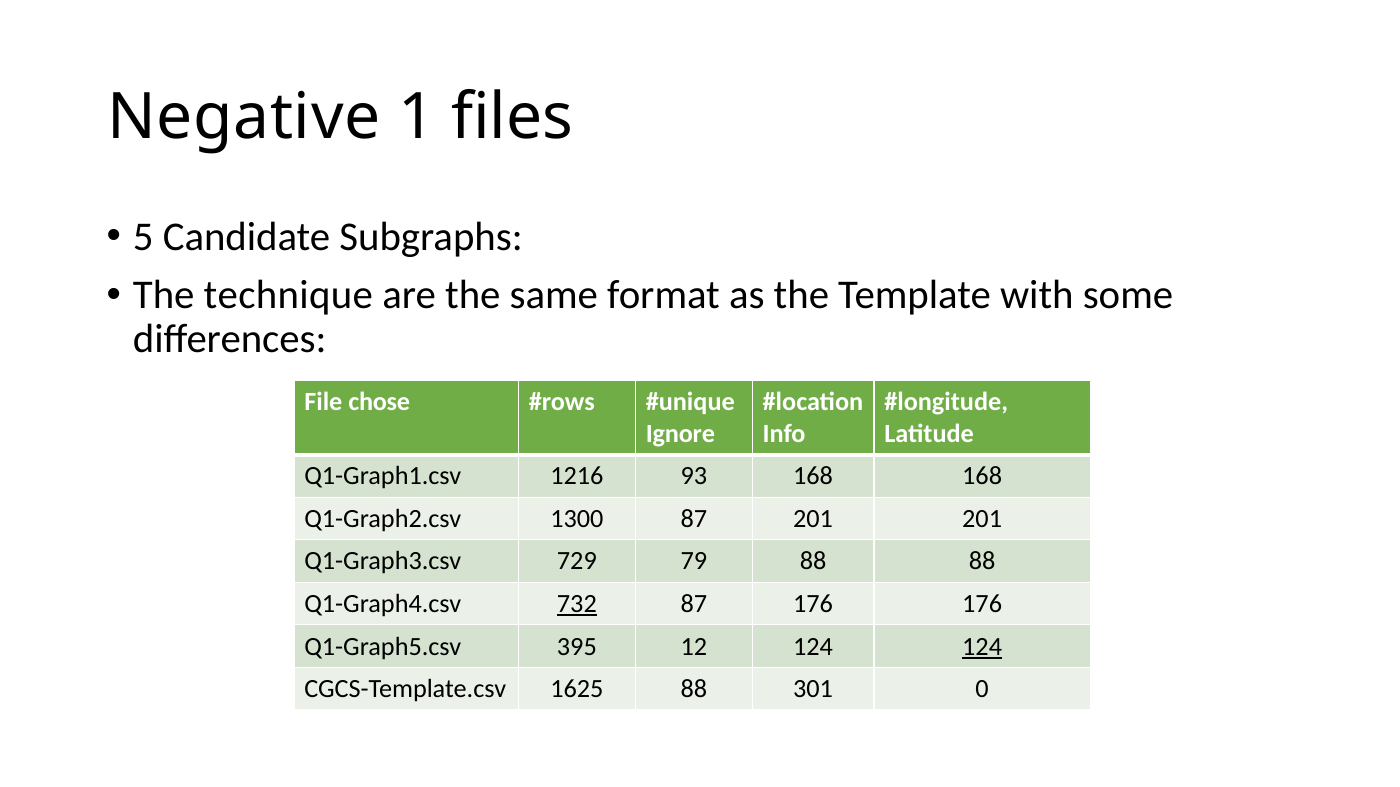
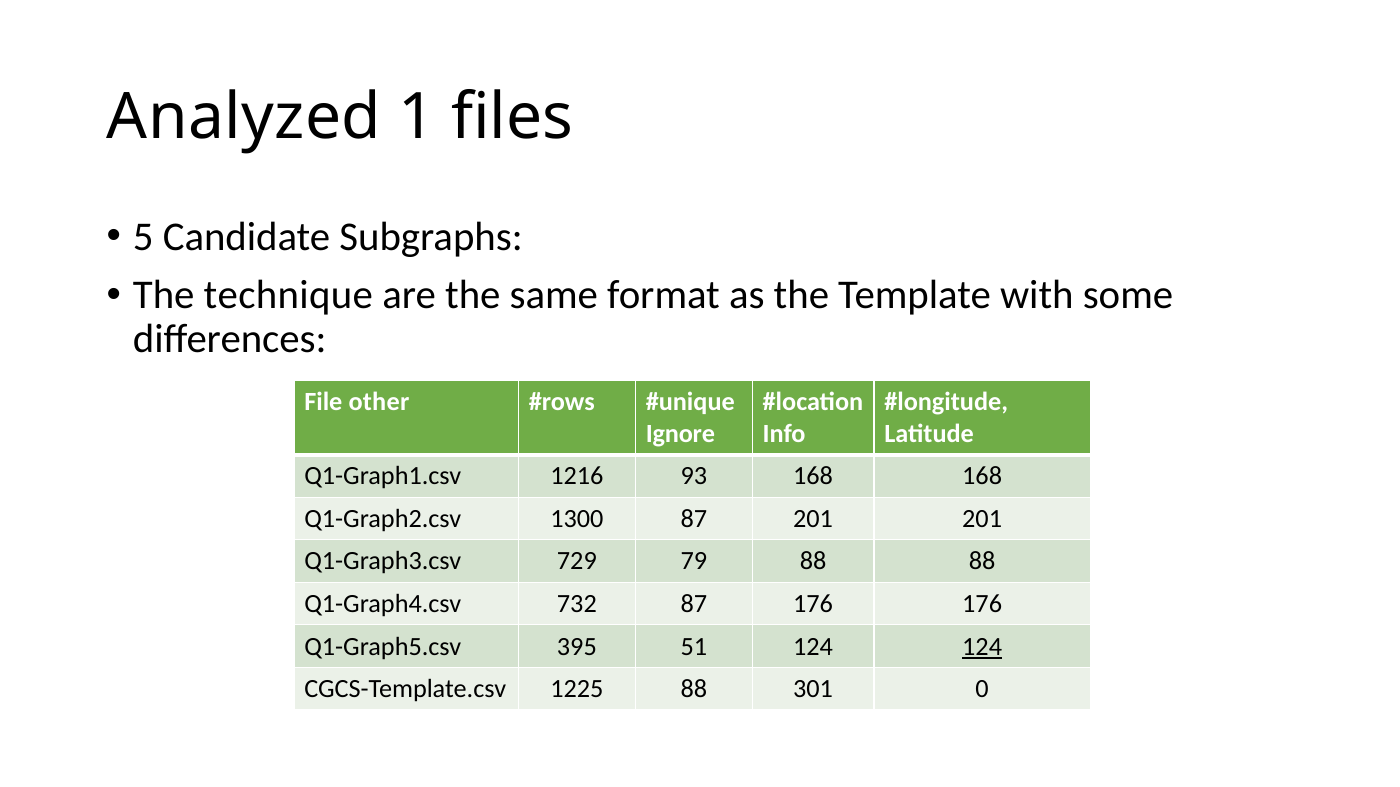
Negative: Negative -> Analyzed (244, 118)
chose: chose -> other (379, 402)
732 underline: present -> none (577, 604)
12: 12 -> 51 (694, 647)
1625: 1625 -> 1225 (577, 689)
